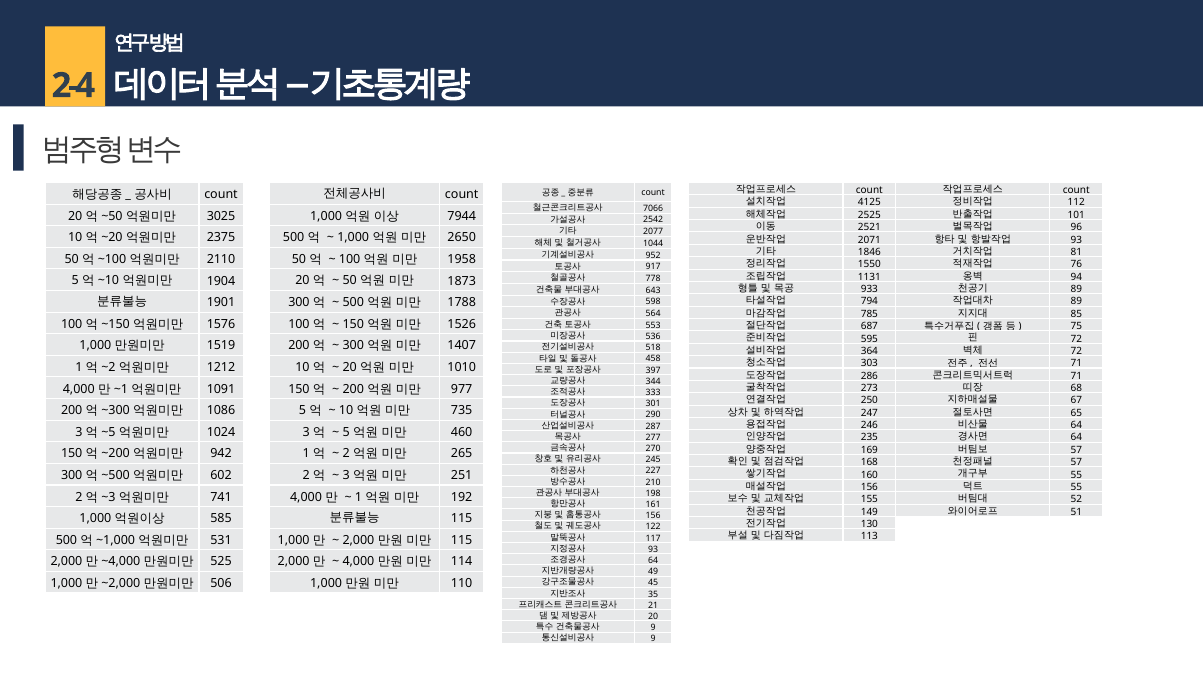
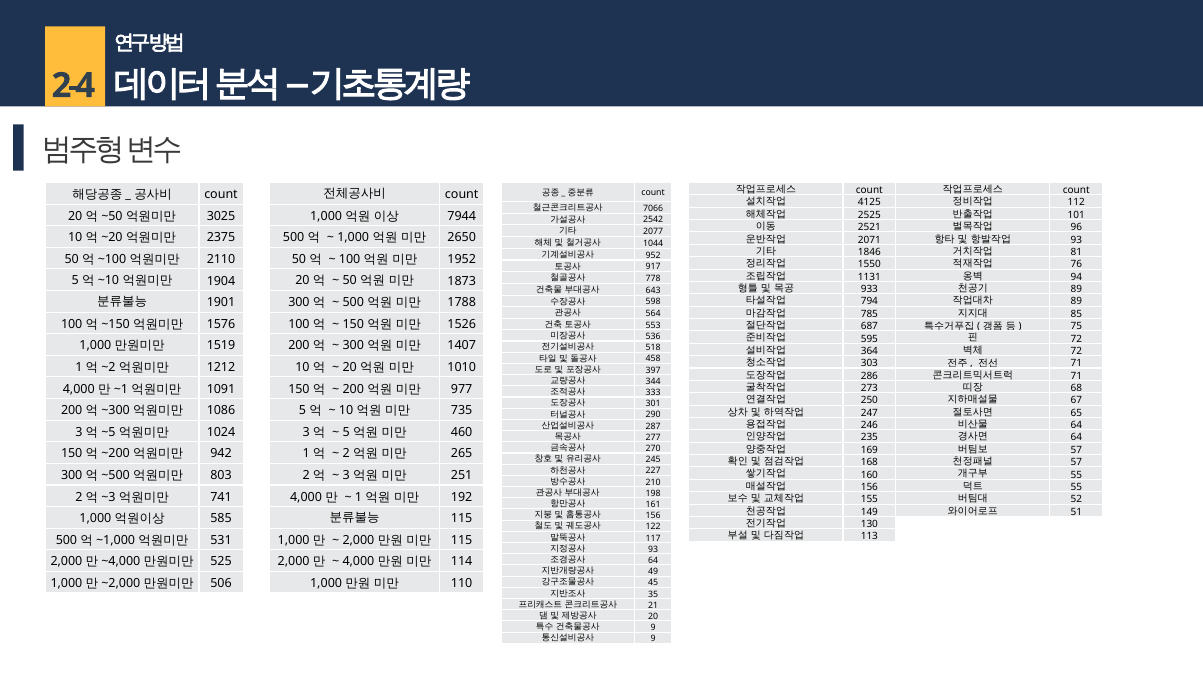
1958: 1958 -> 1952 (462, 259)
602: 602 -> 803 (221, 475)
